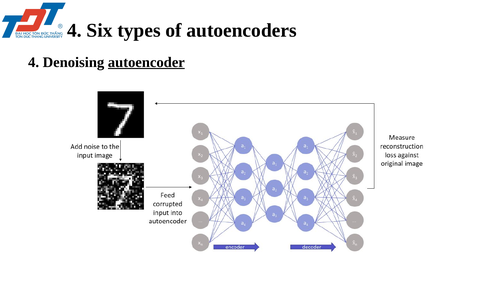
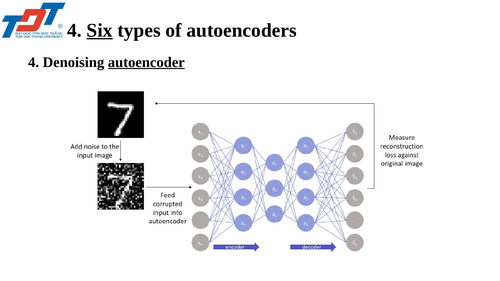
Six underline: none -> present (100, 30)
